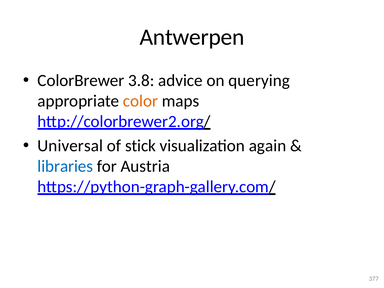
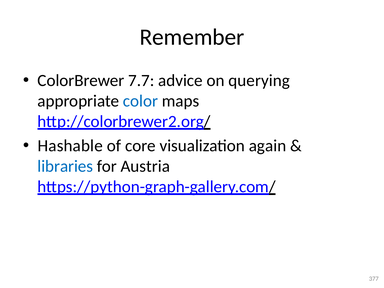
Antwerpen: Antwerpen -> Remember (192, 37)
3.8: 3.8 -> 7.7 (141, 81)
color colour: orange -> blue (140, 101)
Universal: Universal -> Hashable (70, 146)
stick: stick -> core (140, 146)
